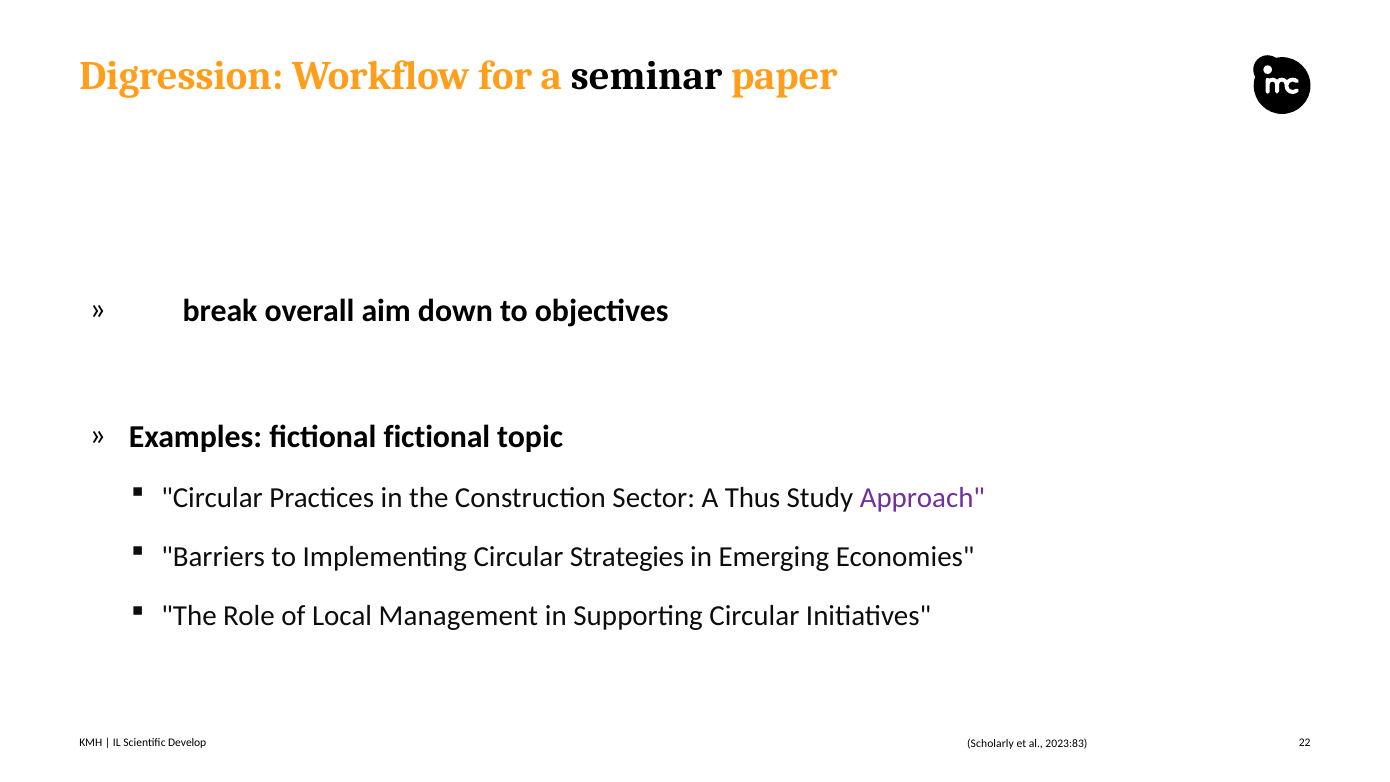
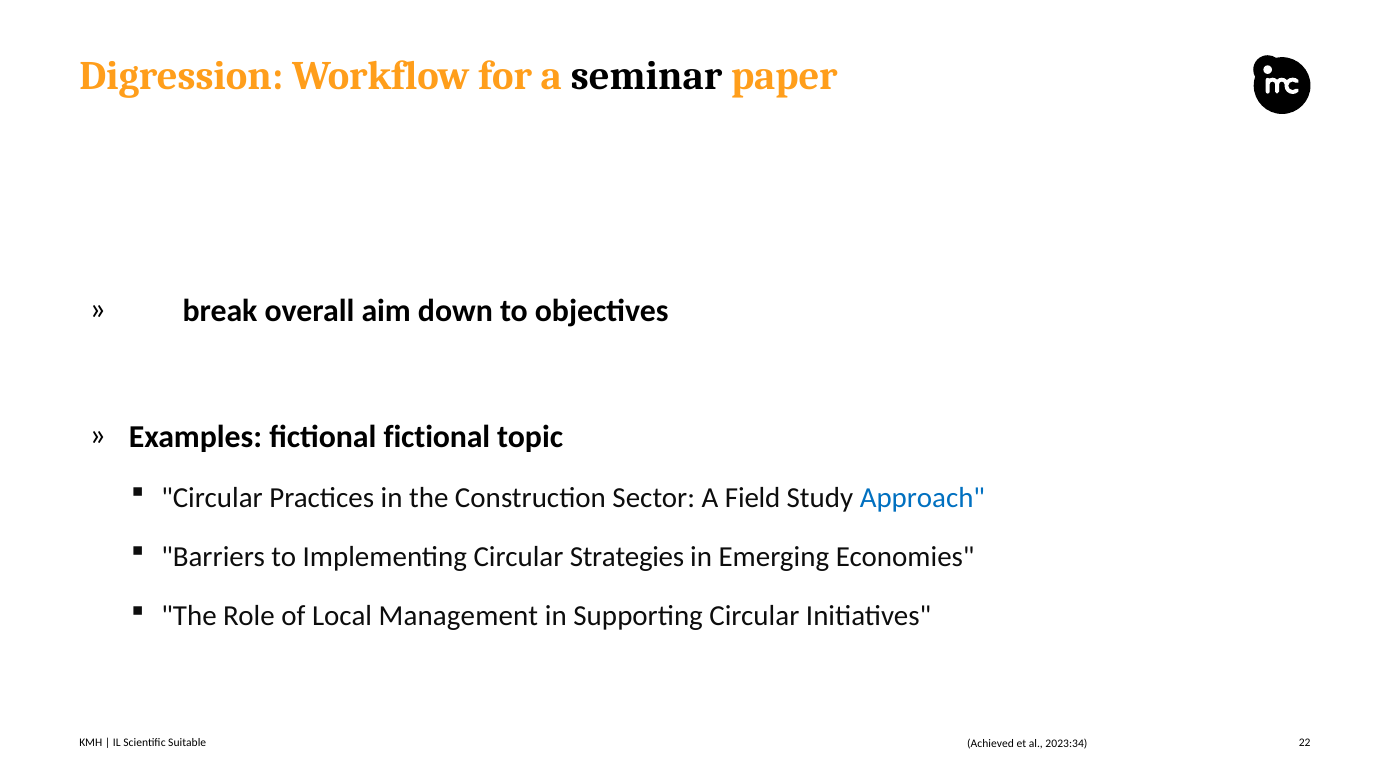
Thus: Thus -> Field (753, 498)
Approach colour: purple -> blue (922, 498)
Develop: Develop -> Suitable (187, 743)
Scholarly: Scholarly -> Achieved (991, 743)
2023:83: 2023:83 -> 2023:34 (1066, 743)
